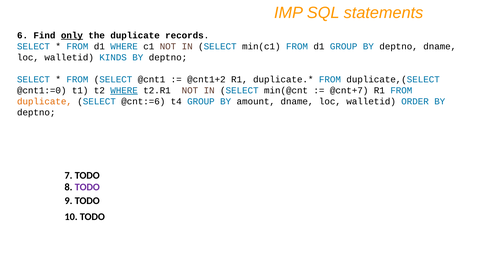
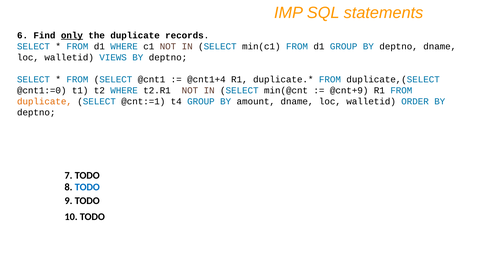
KINDS: KINDS -> VIEWS (113, 57)
@cnt1+2: @cnt1+2 -> @cnt1+4 (206, 79)
WHERE underline: present -> none (124, 90)
@cnt+7: @cnt+7 -> @cnt+9 (349, 90)
@cnt:=6: @cnt:=6 -> @cnt:=1 (143, 101)
TODO colour: purple -> blue (87, 187)
